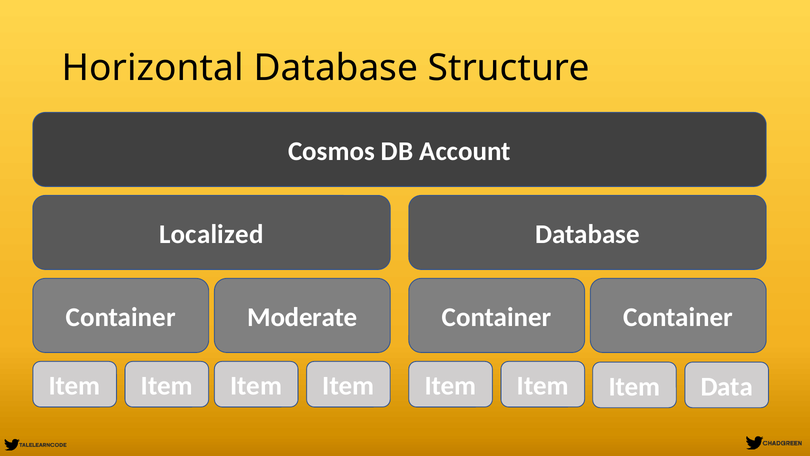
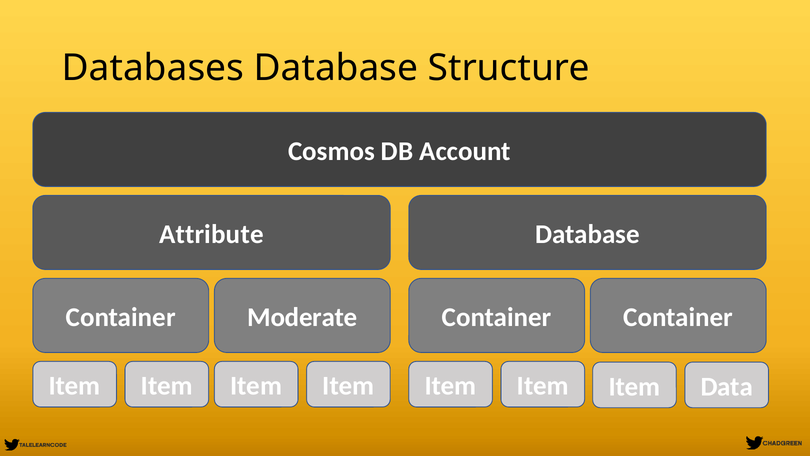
Horizontal: Horizontal -> Databases (153, 68)
Localized: Localized -> Attribute (211, 234)
